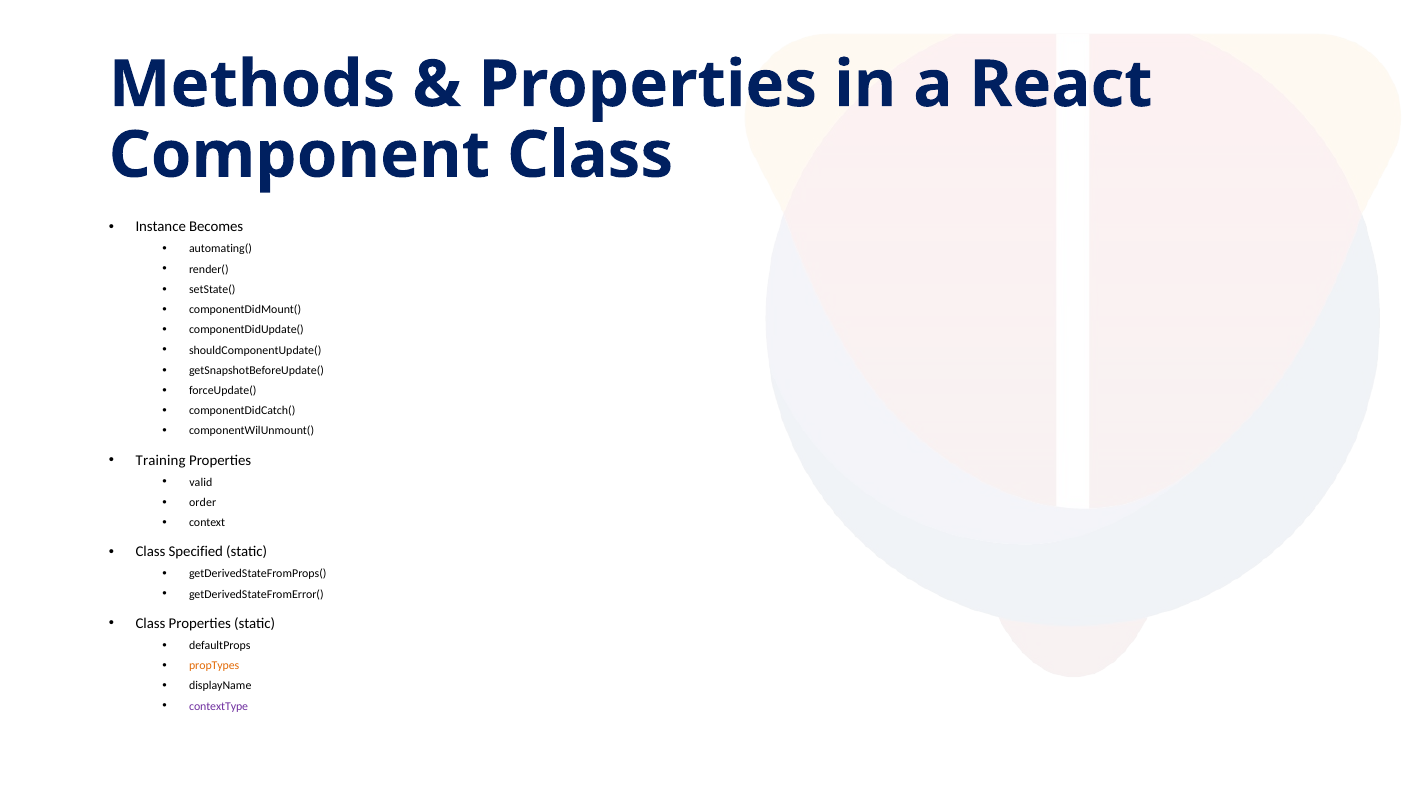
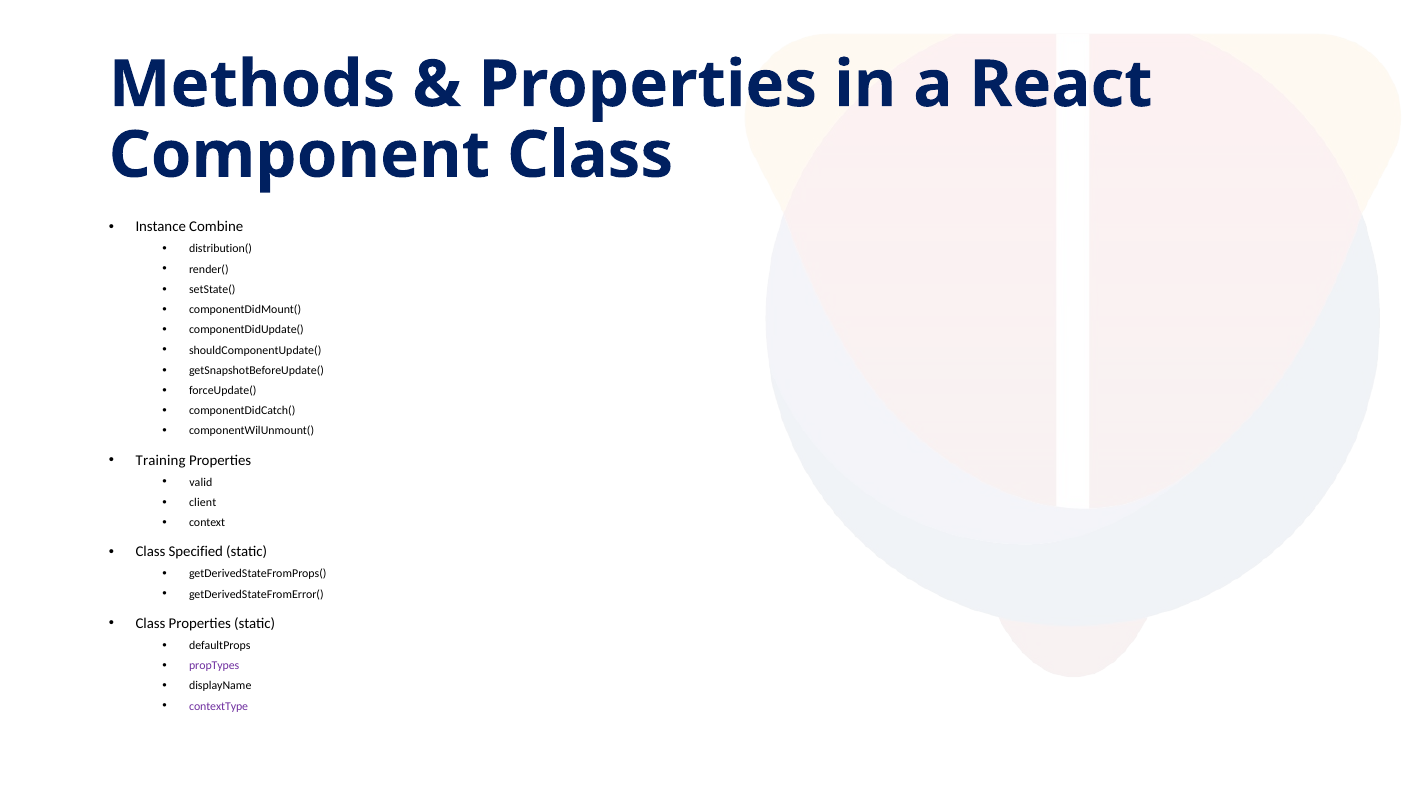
Becomes: Becomes -> Combine (216, 227)
automating(: automating( -> distribution( (221, 249)
order: order -> client (203, 502)
propTypes colour: orange -> purple (214, 665)
